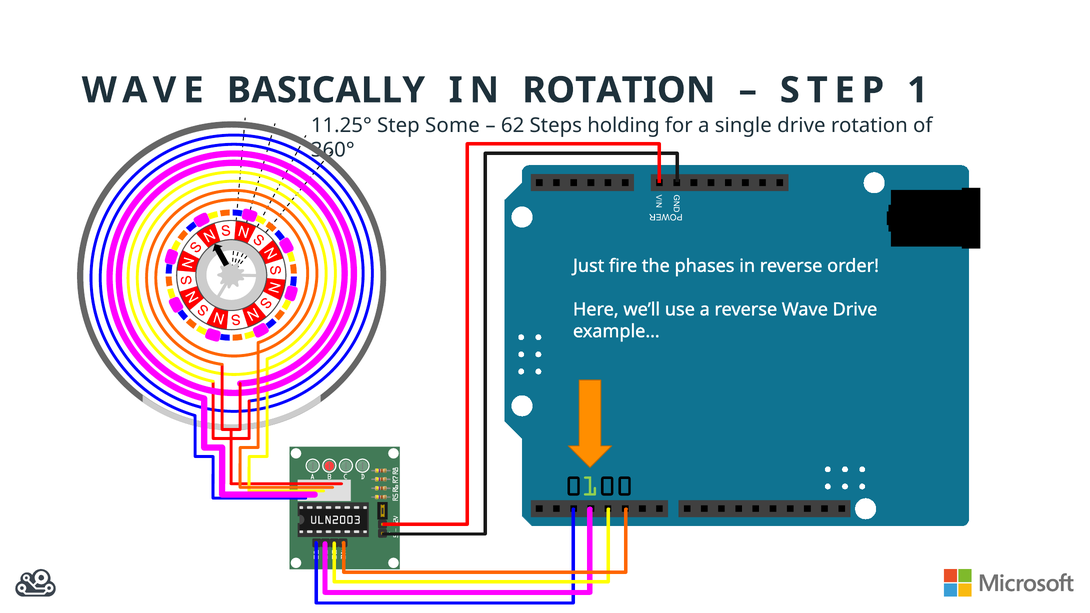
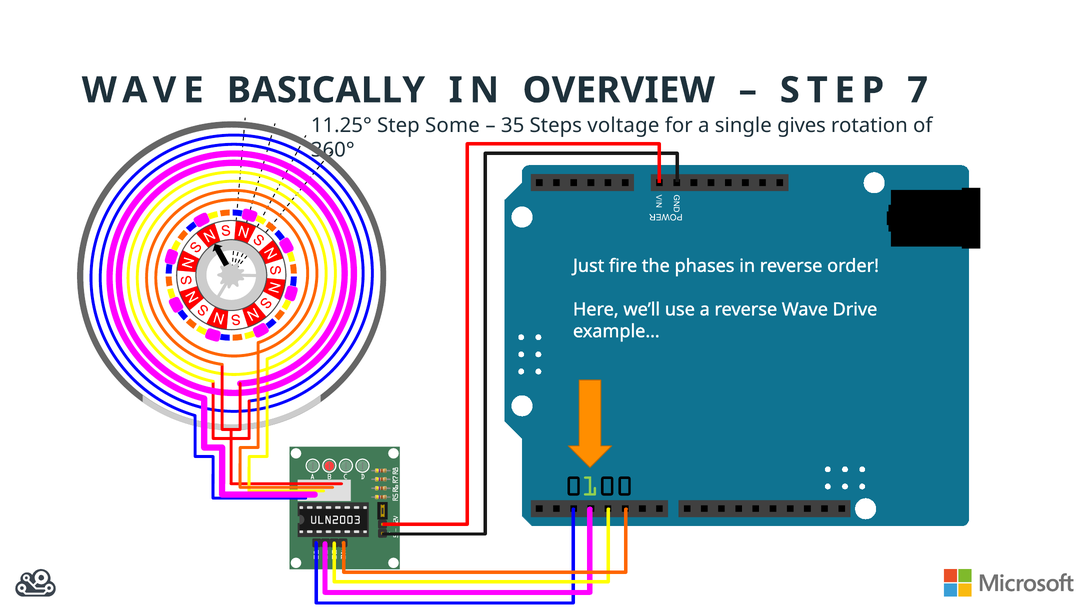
IN ROTATION: ROTATION -> OVERVIEW (619, 90)
1: 1 -> 7 (918, 90)
62: 62 -> 35 (513, 126)
holding: holding -> voltage (623, 126)
single drive: drive -> gives (802, 126)
